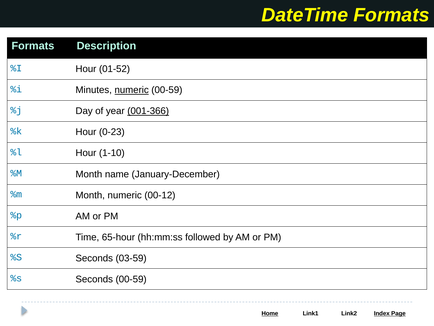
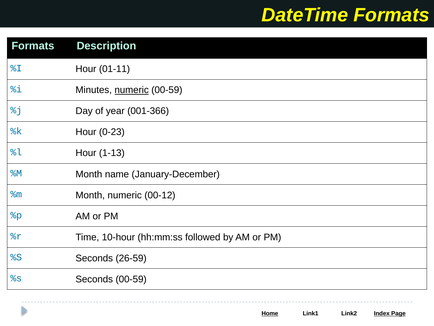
01-52: 01-52 -> 01-11 (115, 69)
001-366 underline: present -> none (148, 111)
1-10: 1-10 -> 1-13 (112, 153)
65-hour: 65-hour -> 10-hour (118, 237)
03-59: 03-59 -> 26-59 (131, 258)
